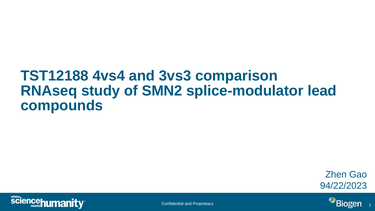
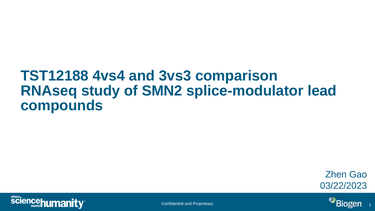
94/22/2023: 94/22/2023 -> 03/22/2023 (344, 186)
